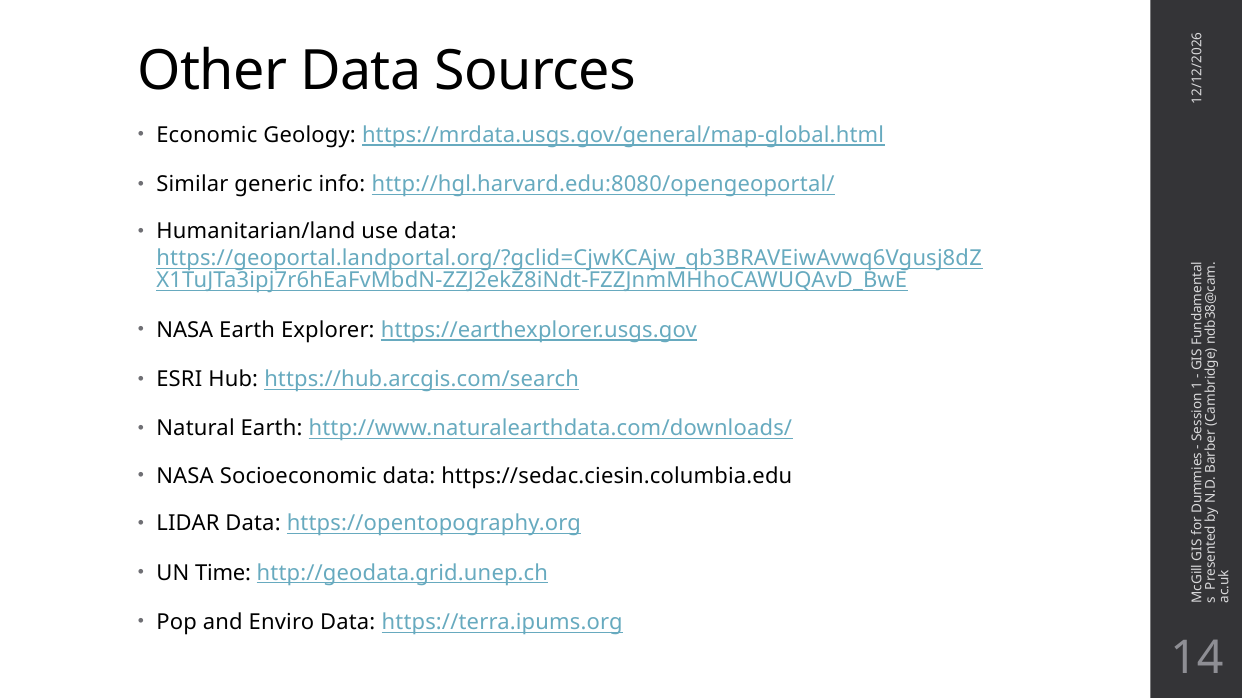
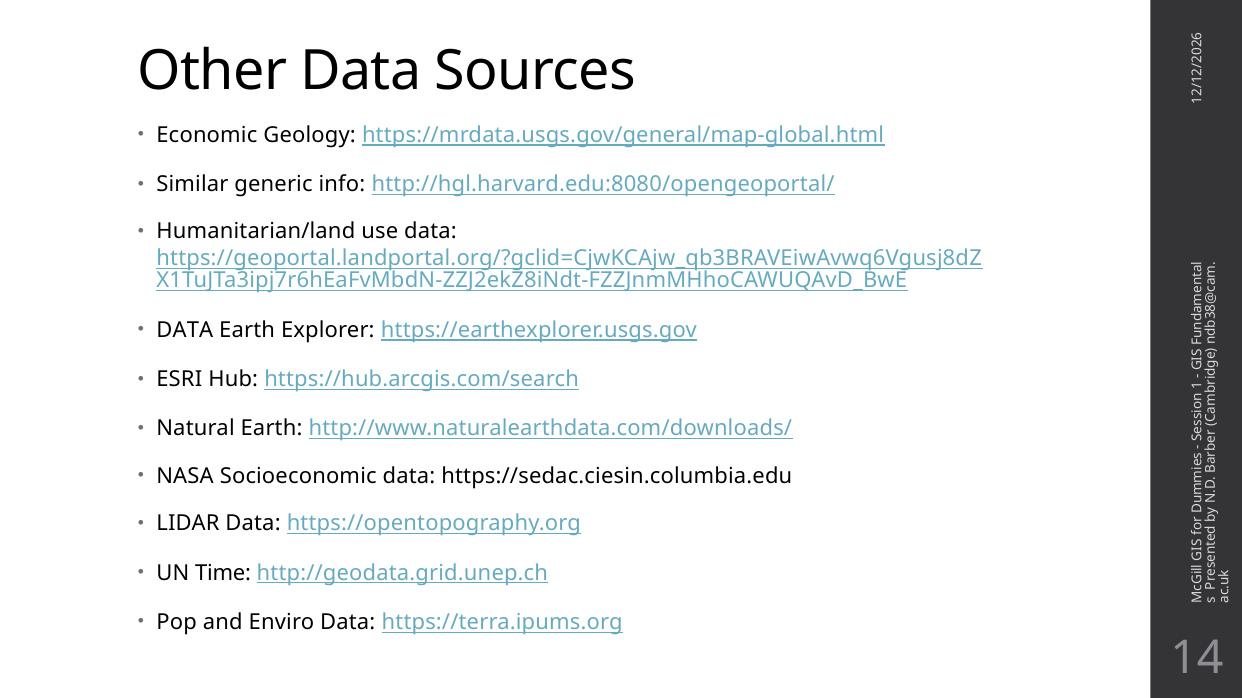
NASA: NASA -> DATA (185, 330)
